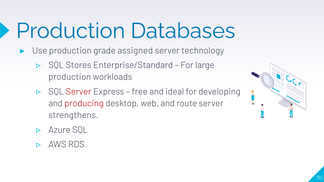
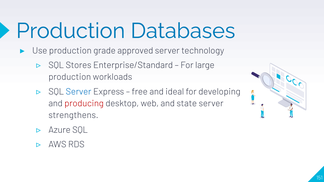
assigned: assigned -> approved (135, 51)
Server colour: red -> blue (79, 92)
route: route -> state (187, 104)
